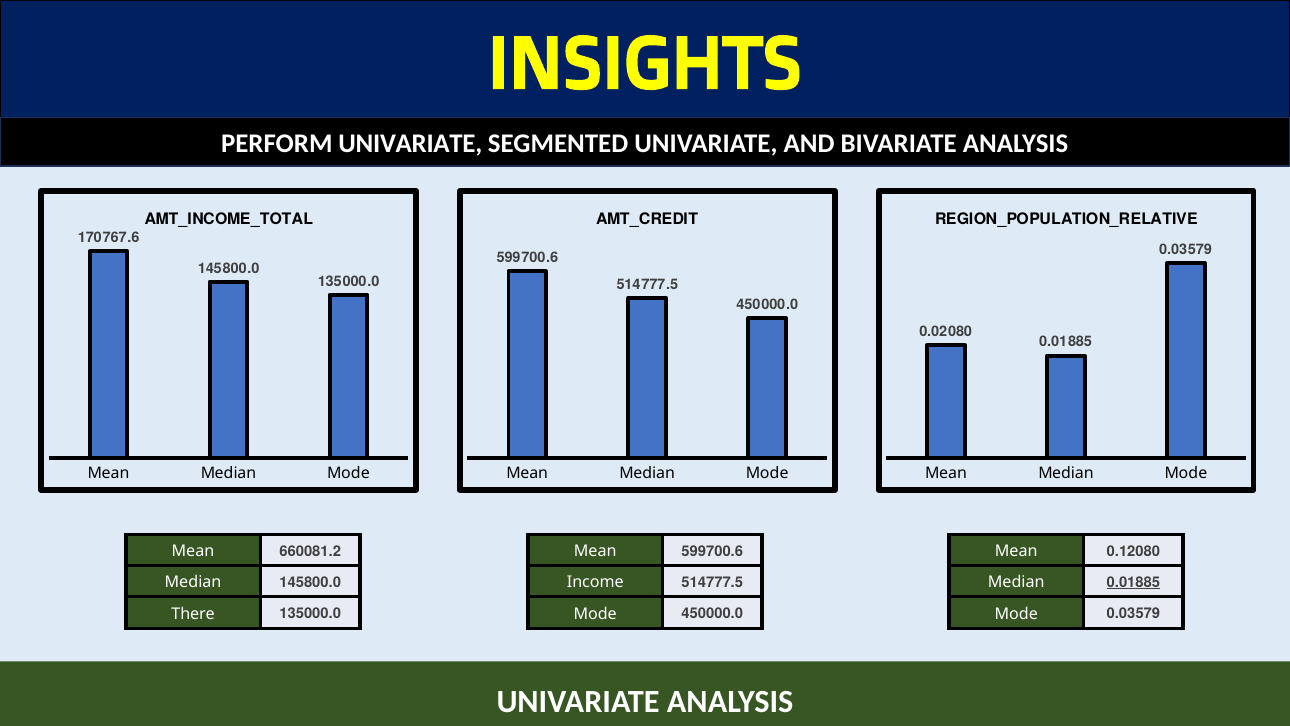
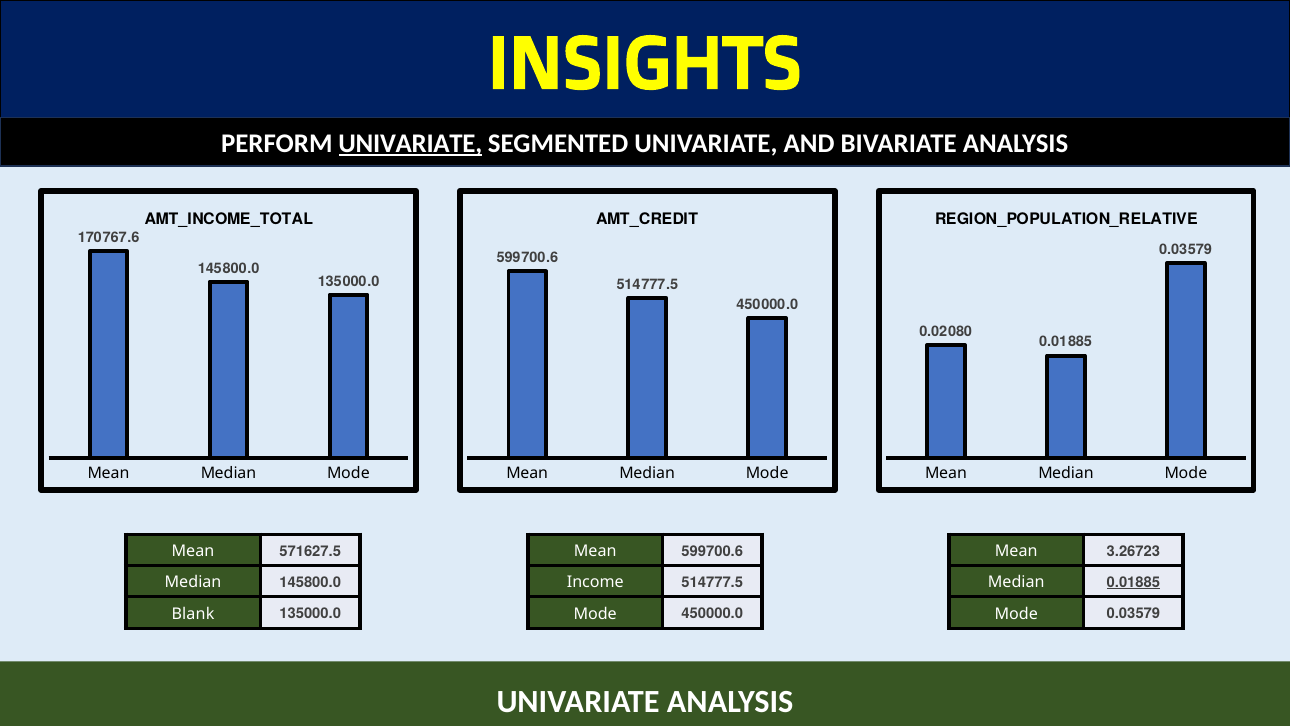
UNIVARIATE underline: none -> present (410, 144)
660081.2: 660081.2 -> 571627.5 (310, 551)
0.12080: 0.12080 -> 3.26723 (1133, 551)
There: There -> Blank (193, 613)
